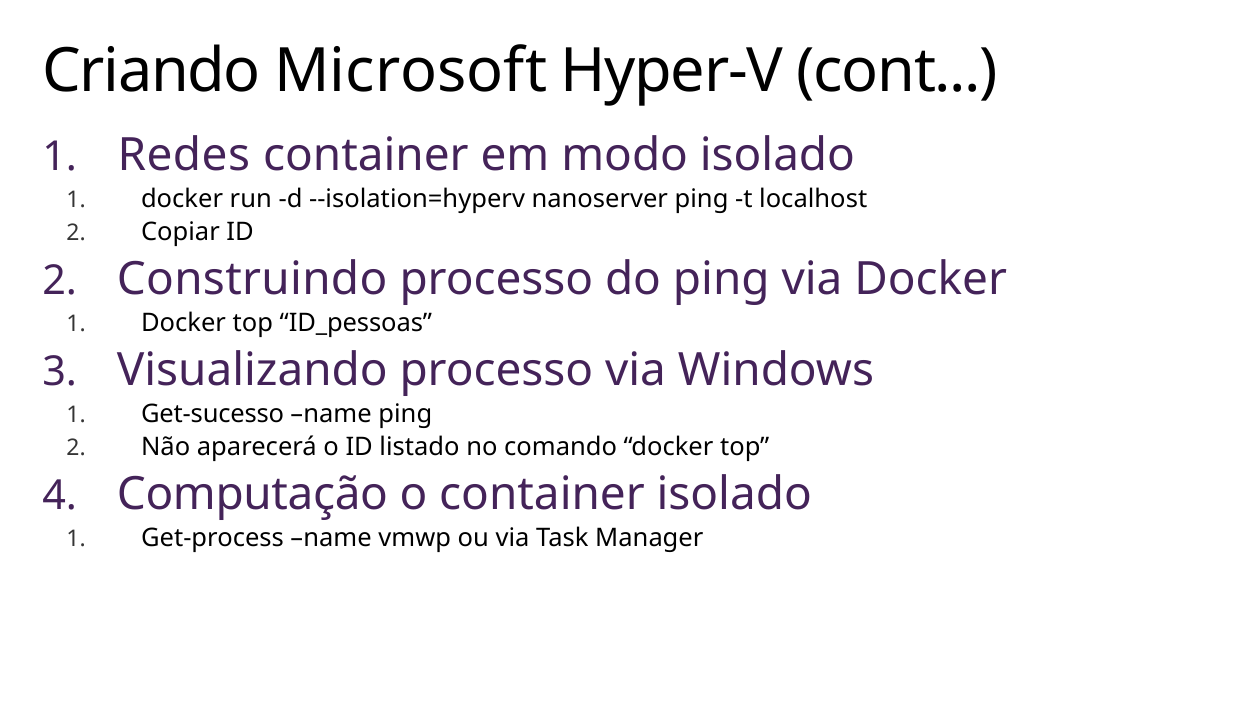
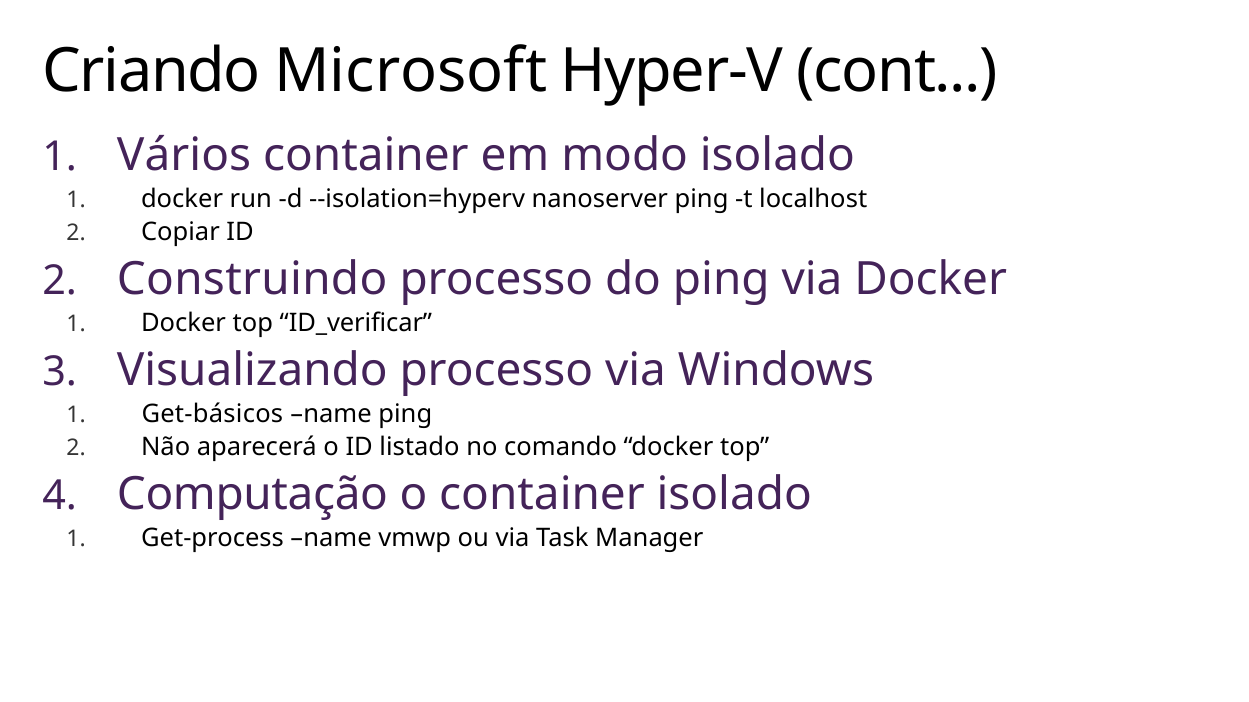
Redes: Redes -> Vários (184, 155)
ID_pessoas: ID_pessoas -> ID_verificar (356, 323)
Get-sucesso: Get-sucesso -> Get-básicos (212, 415)
